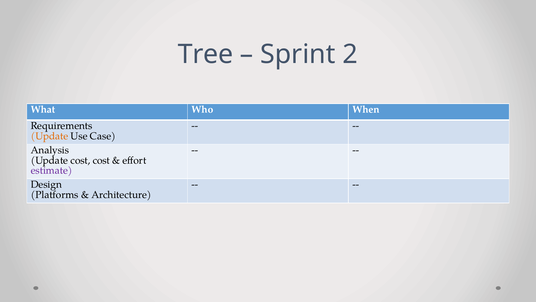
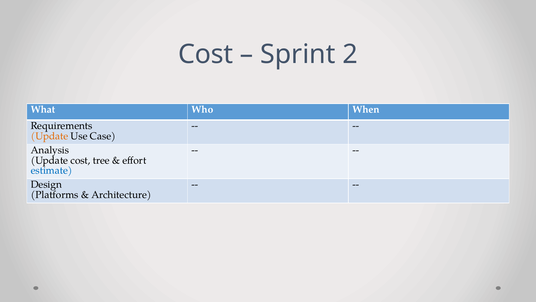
Tree: Tree -> Cost (206, 54)
cost cost: cost -> tree (101, 160)
estimate colour: purple -> blue (52, 170)
